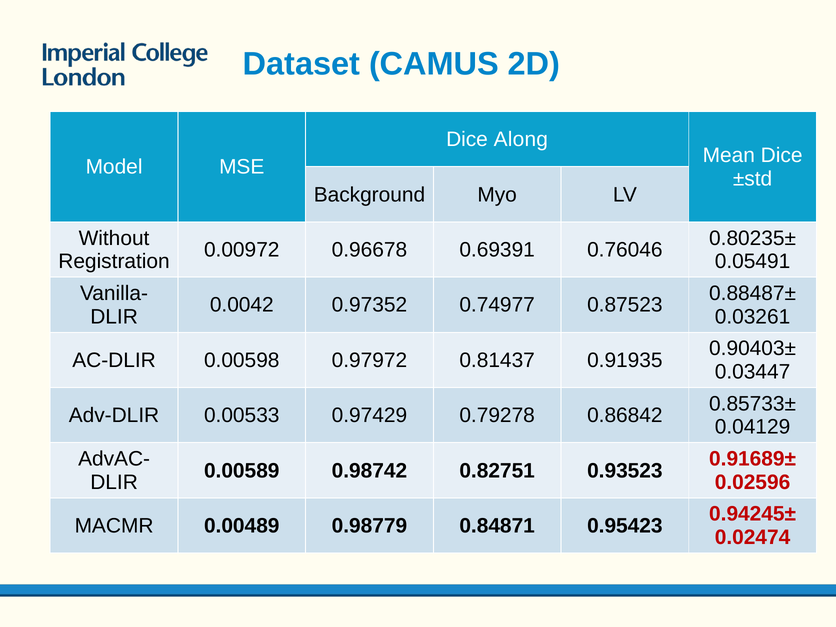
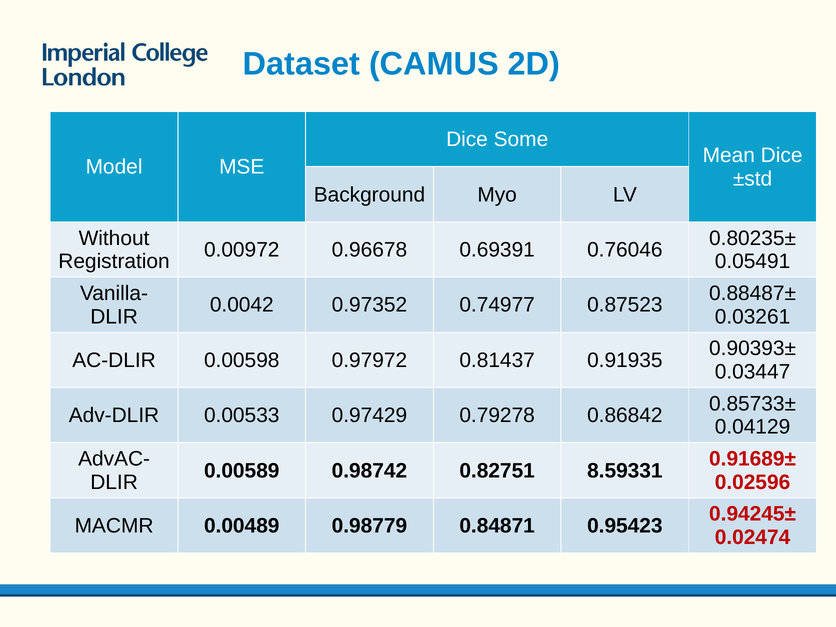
Along: Along -> Some (521, 139)
0.90403±: 0.90403± -> 0.90393± (753, 349)
0.93523: 0.93523 -> 8.59331 (625, 471)
